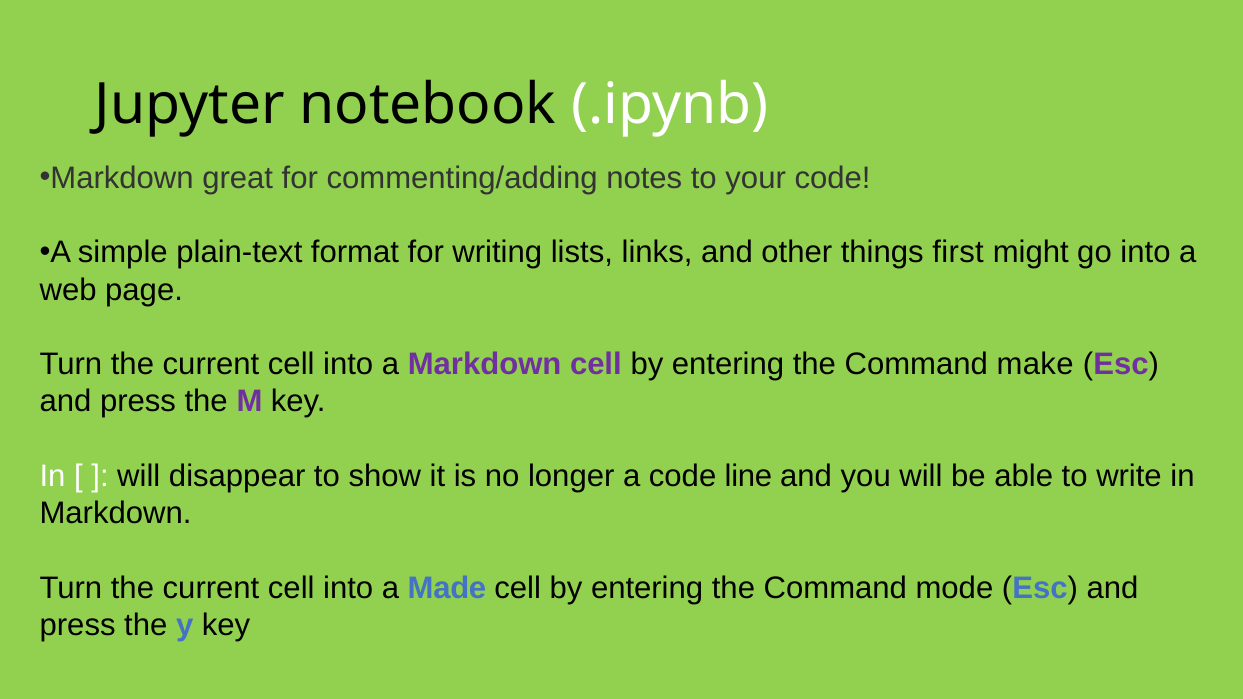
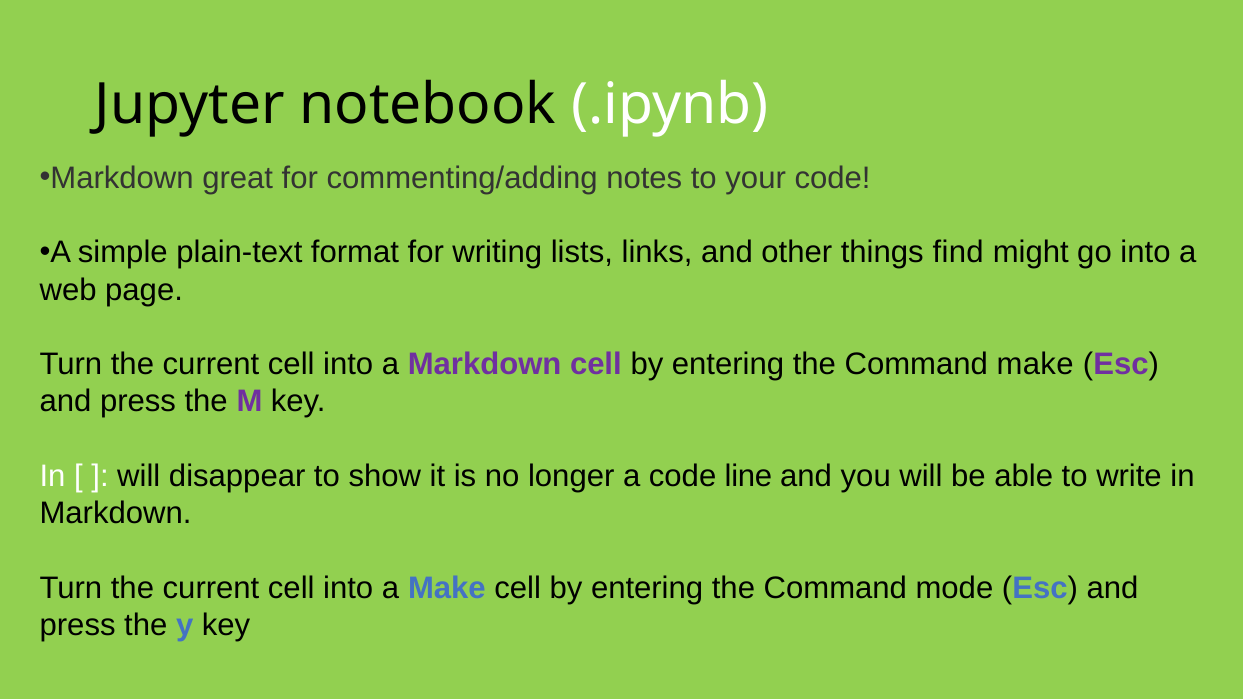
first: first -> find (958, 253)
a Made: Made -> Make (447, 588)
